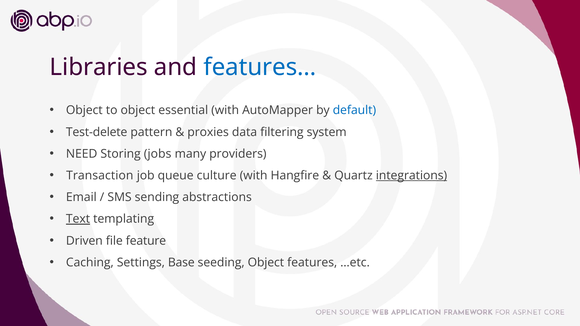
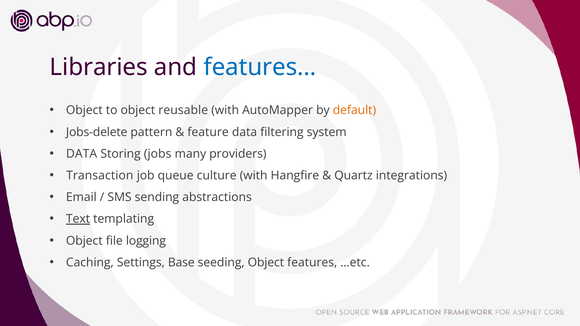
essential: essential -> reusable (183, 110)
default colour: blue -> orange (354, 110)
Test-delete: Test-delete -> Jobs-delete (97, 132)
proxies: proxies -> feature (208, 132)
NEED: NEED -> DATA (82, 154)
integrations underline: present -> none (411, 176)
Driven: Driven -> Object (84, 241)
feature: feature -> logging (146, 241)
